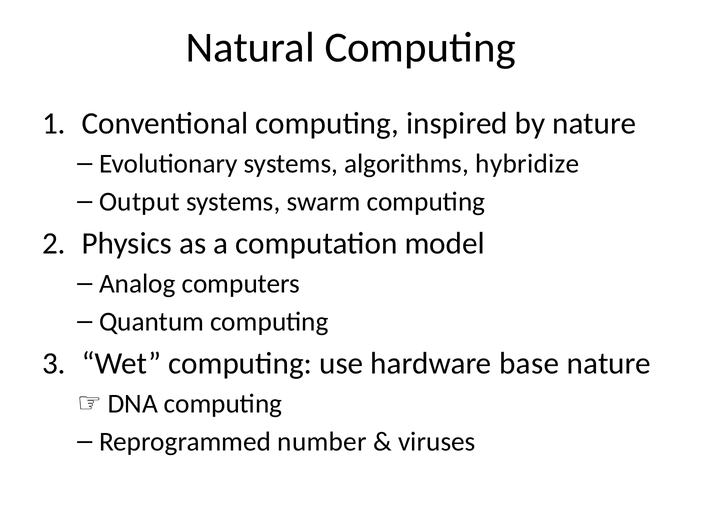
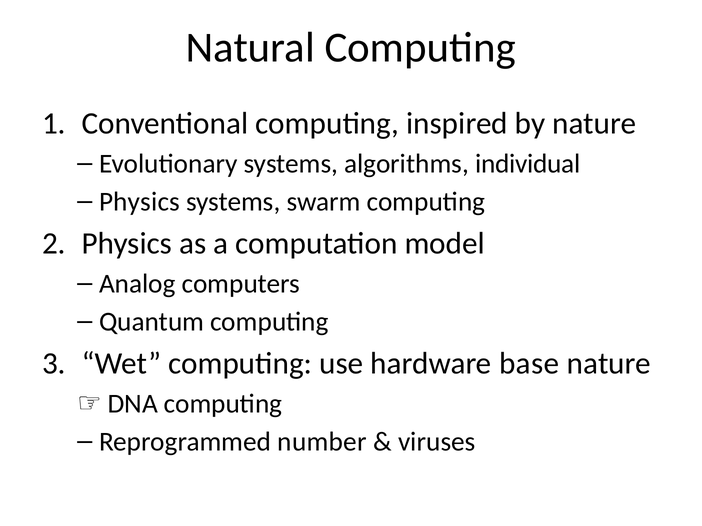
hybridize: hybridize -> individual (528, 164)
Output: Output -> Physics (139, 202)
